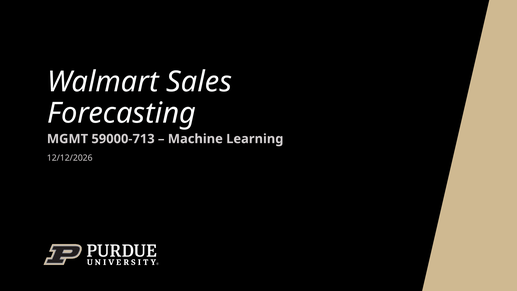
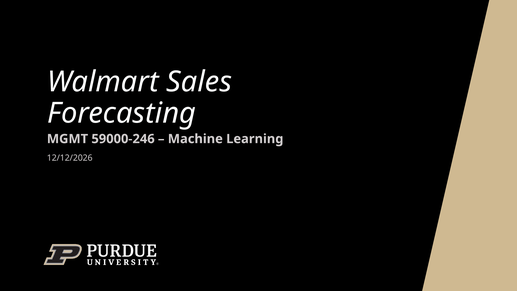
59000-713: 59000-713 -> 59000-246 (123, 139)
